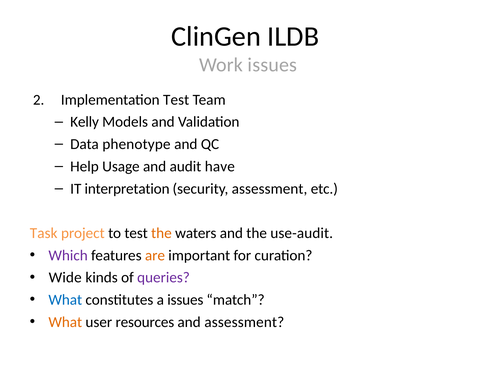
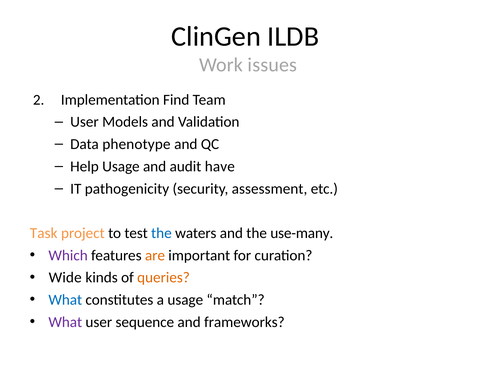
Implementation Test: Test -> Find (176, 100)
Kelly: Kelly -> User (84, 122)
interpretation: interpretation -> pathogenicity (127, 189)
the colour: orange -> blue (161, 233)
use-audit: use-audit -> use-many (302, 233)
queries colour: purple -> orange (163, 277)
a issues: issues -> usage (185, 300)
What colour: orange -> purple (65, 322)
resources: resources -> sequence (145, 322)
and assessment: assessment -> frameworks (244, 322)
